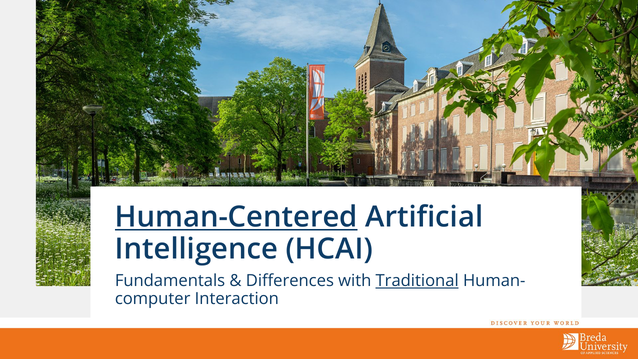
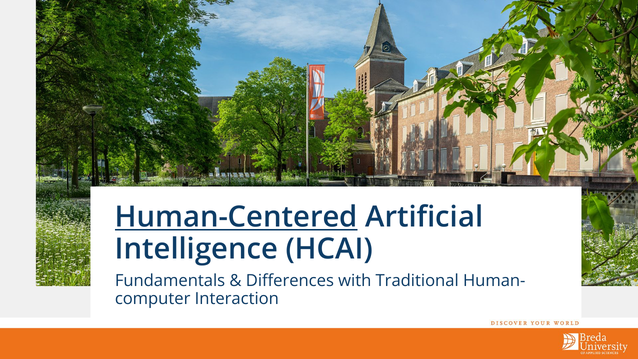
Traditional underline: present -> none (417, 281)
